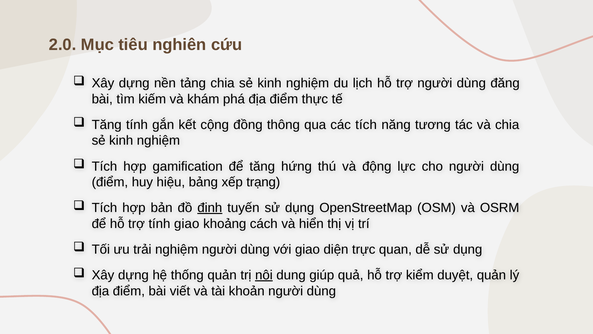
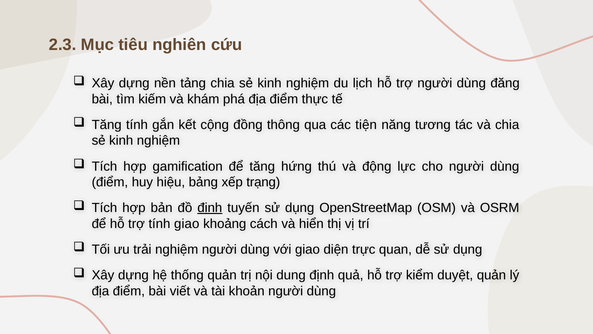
2.0: 2.0 -> 2.3 (63, 45)
các tích: tích -> tiện (366, 125)
nội underline: present -> none (264, 275)
dung giúp: giúp -> định (322, 275)
